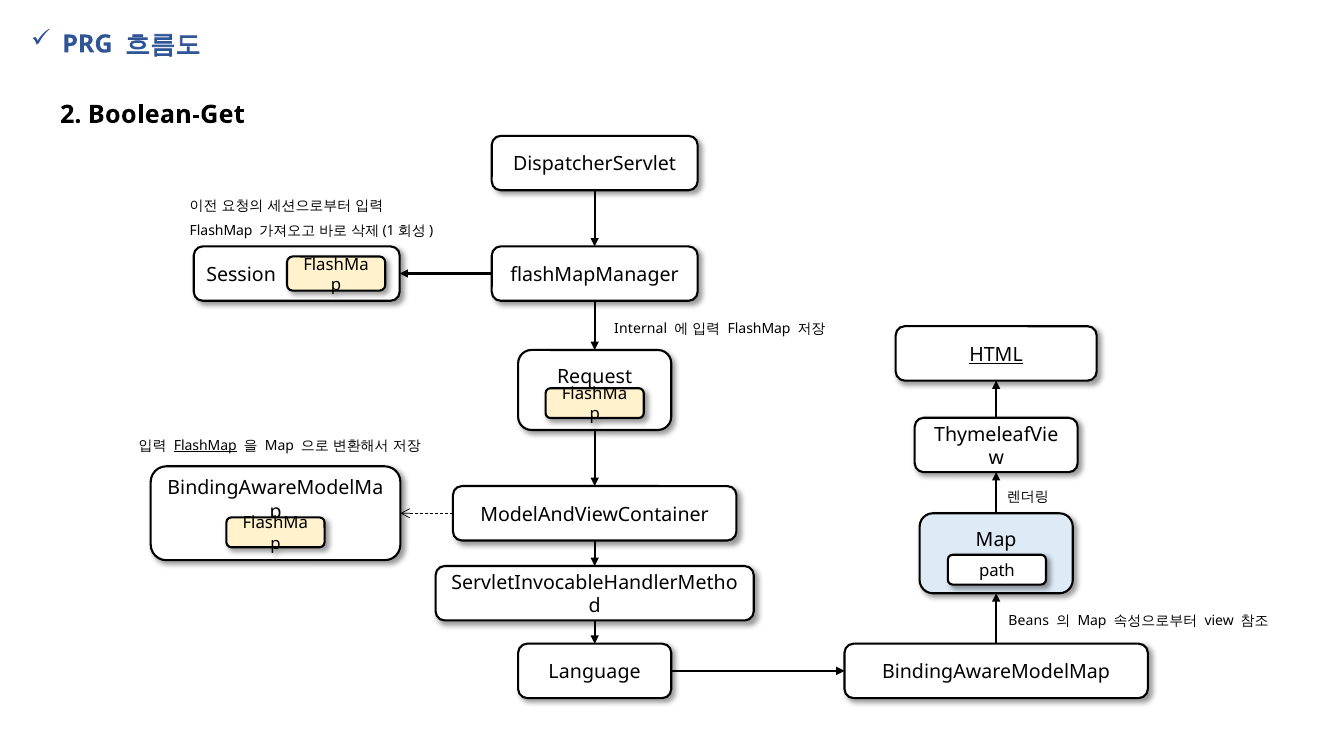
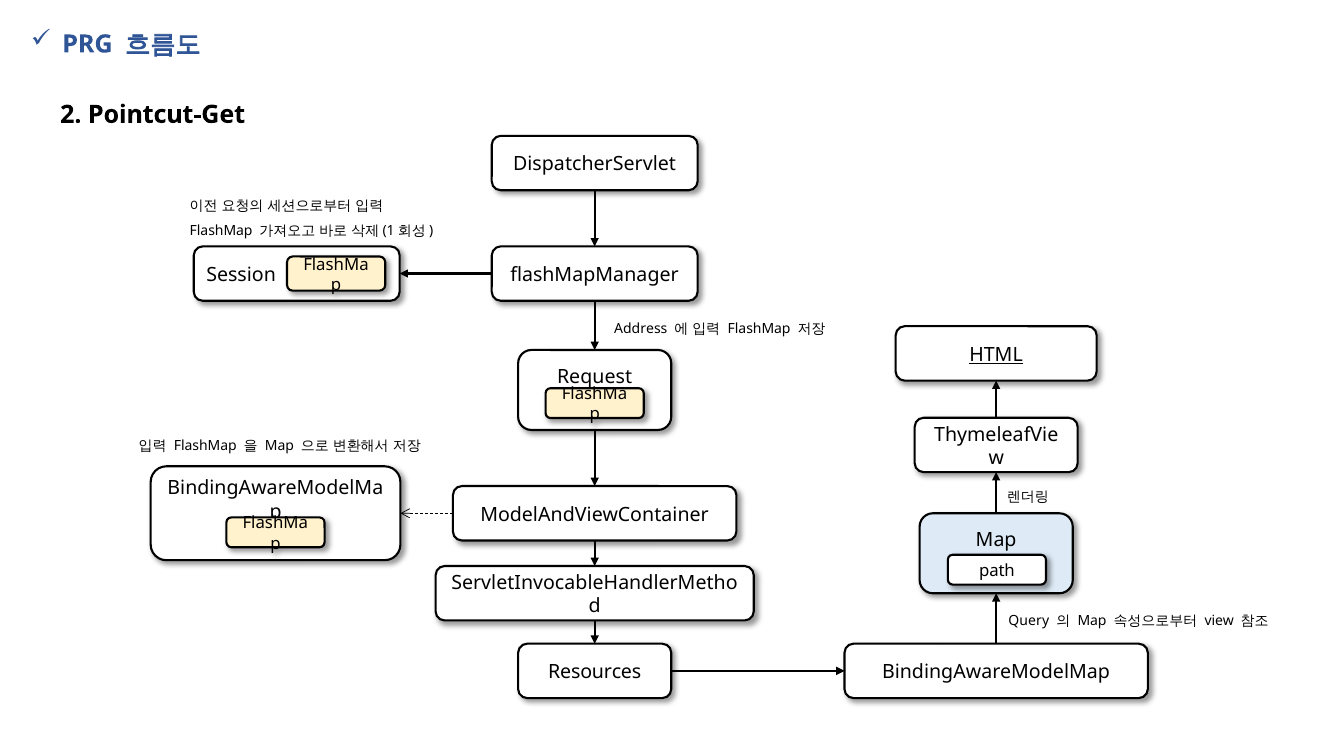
Boolean-Get: Boolean-Get -> Pointcut-Get (167, 115)
Internal: Internal -> Address (641, 329)
FlashMap underline: present -> none (205, 446)
Beans: Beans -> Query (1029, 621)
Language: Language -> Resources (595, 672)
